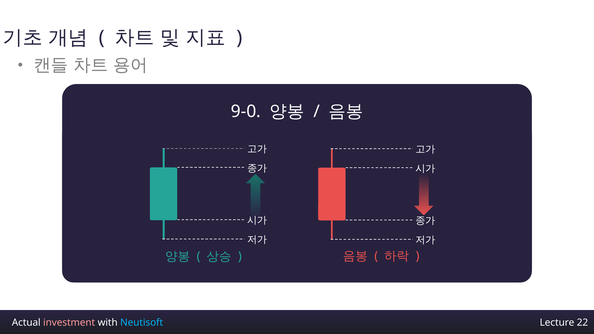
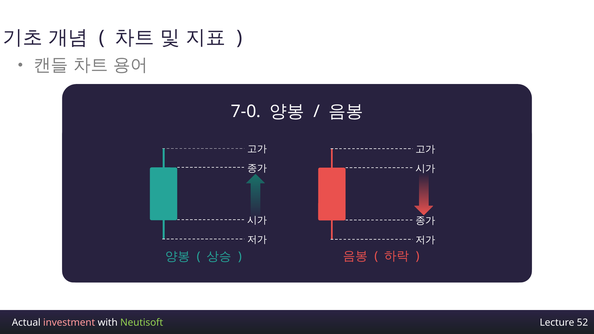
9-0: 9-0 -> 7-0 (246, 111)
Neutisoft colour: light blue -> light green (142, 323)
22: 22 -> 52 (582, 323)
